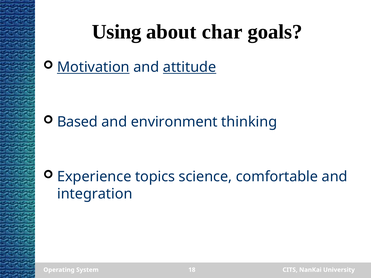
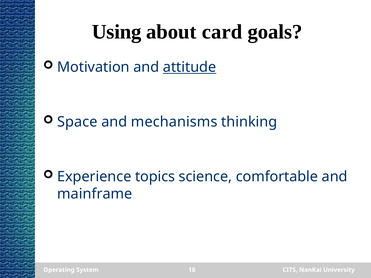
char: char -> card (222, 32)
Motivation underline: present -> none (93, 67)
Based: Based -> Space (77, 122)
environment: environment -> mechanisms (174, 122)
integration: integration -> mainframe (95, 194)
